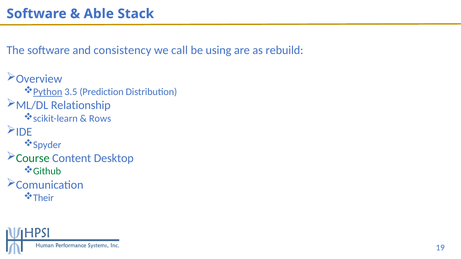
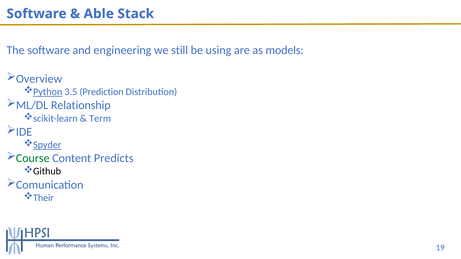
consistency: consistency -> engineering (122, 50)
call: call -> still (180, 50)
rebuild: rebuild -> models (285, 50)
Rows: Rows -> Term (100, 119)
Spyder underline: none -> present (47, 145)
Desktop: Desktop -> Predicts (114, 158)
Github colour: green -> black (47, 172)
